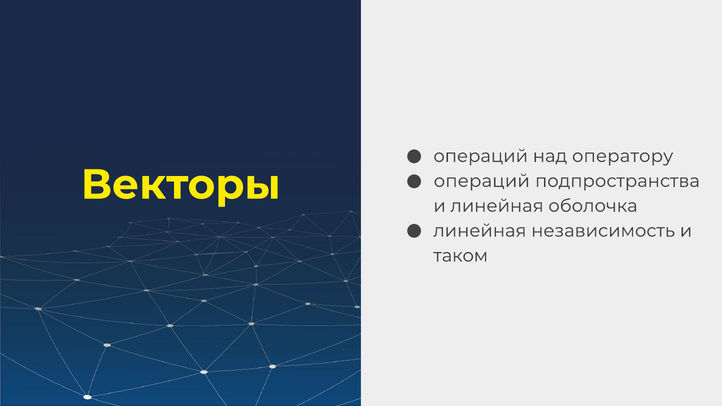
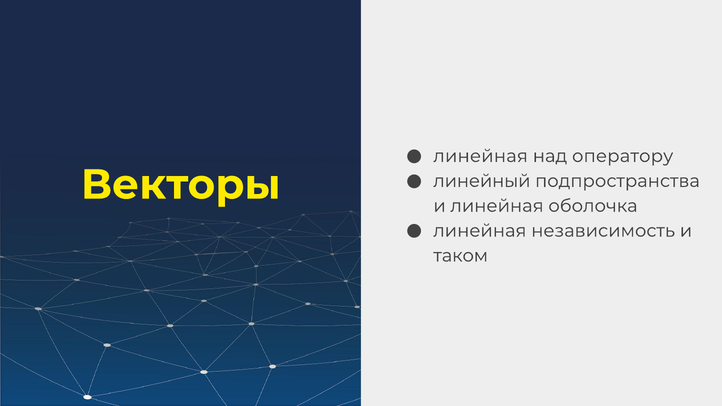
операций: операций -> линейная (481, 156)
операций: операций -> линейный (482, 181)
